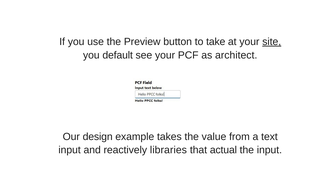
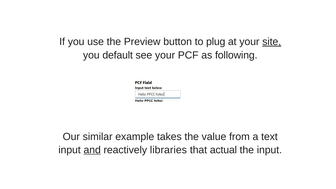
take: take -> plug (216, 42)
architect: architect -> following (236, 55)
design: design -> similar (98, 137)
and underline: none -> present (92, 150)
